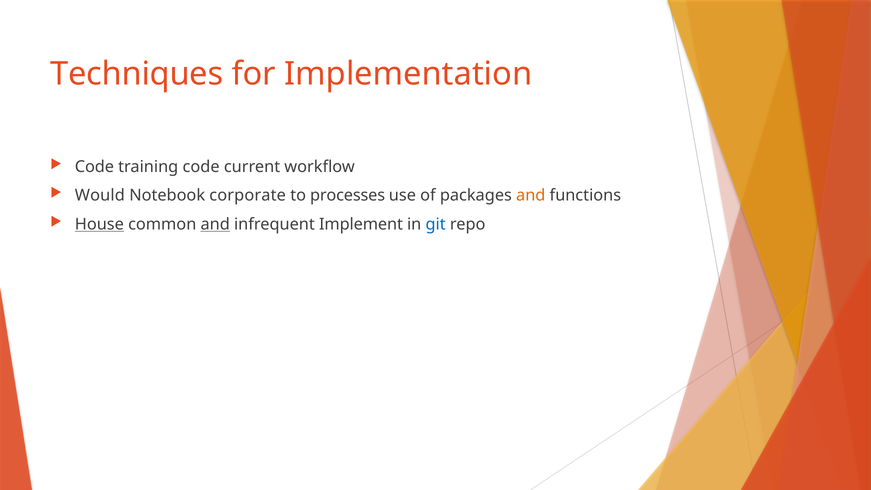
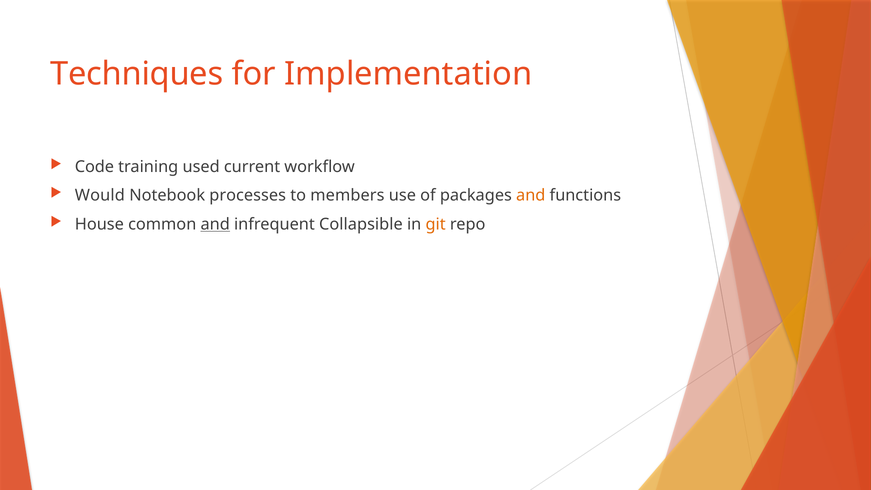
training code: code -> used (201, 167)
corporate: corporate -> processes (248, 196)
processes: processes -> members (347, 196)
House underline: present -> none (99, 224)
Implement: Implement -> Collapsible (361, 224)
git colour: blue -> orange (436, 224)
